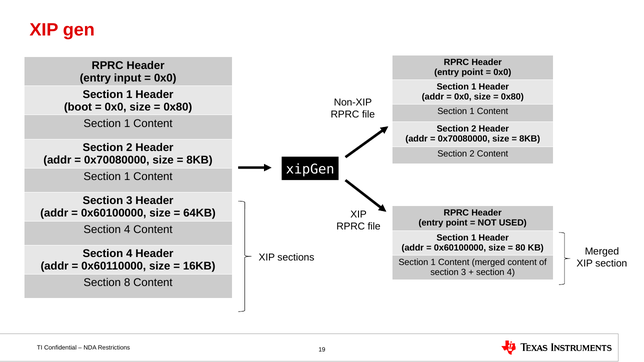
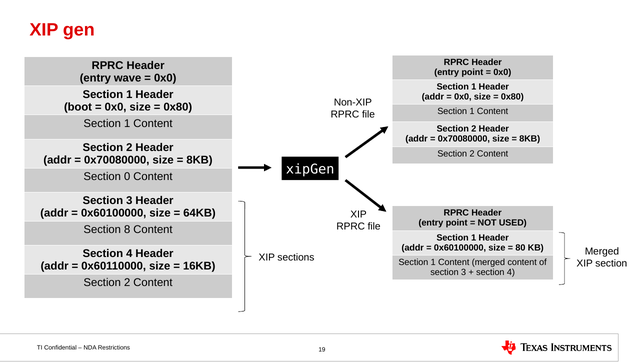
input: input -> wave (128, 78)
1: 1 -> 0 (127, 177)
4: 4 -> 8 (127, 230)
8: 8 -> 2 (127, 283)
